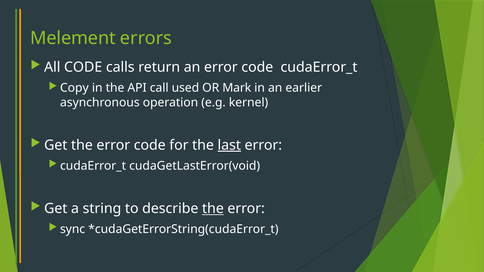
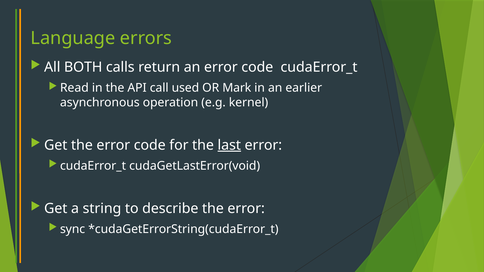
Melement: Melement -> Language (73, 38)
All CODE: CODE -> BOTH (83, 67)
Copy: Copy -> Read (74, 88)
the underline: present -> none (213, 209)
